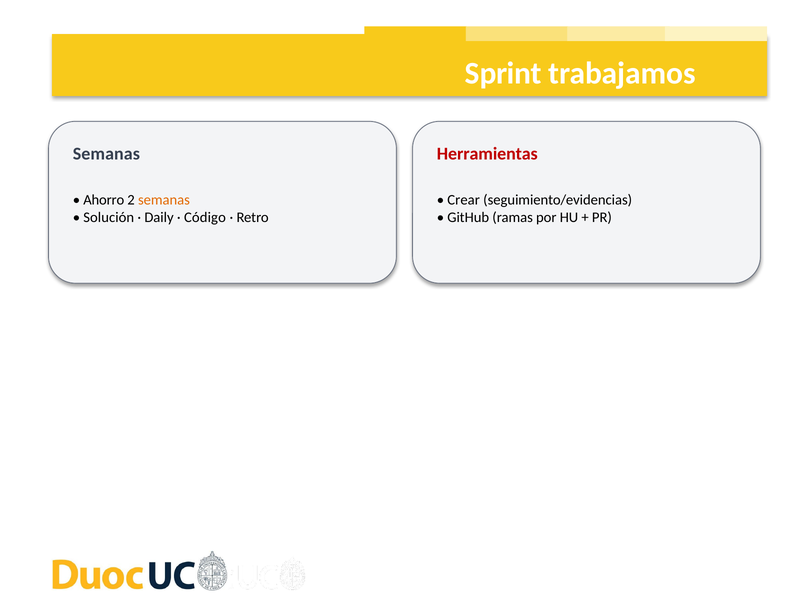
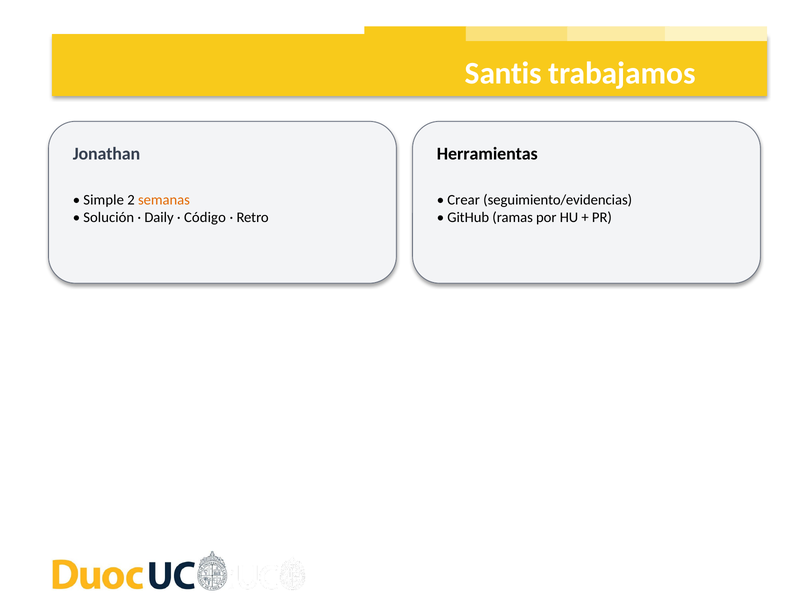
Sprint: Sprint -> Santis (503, 73)
Semanas: Semanas -> Jonathan (106, 154)
Herramientas colour: red -> black (487, 154)
Ahorro: Ahorro -> Simple (104, 200)
